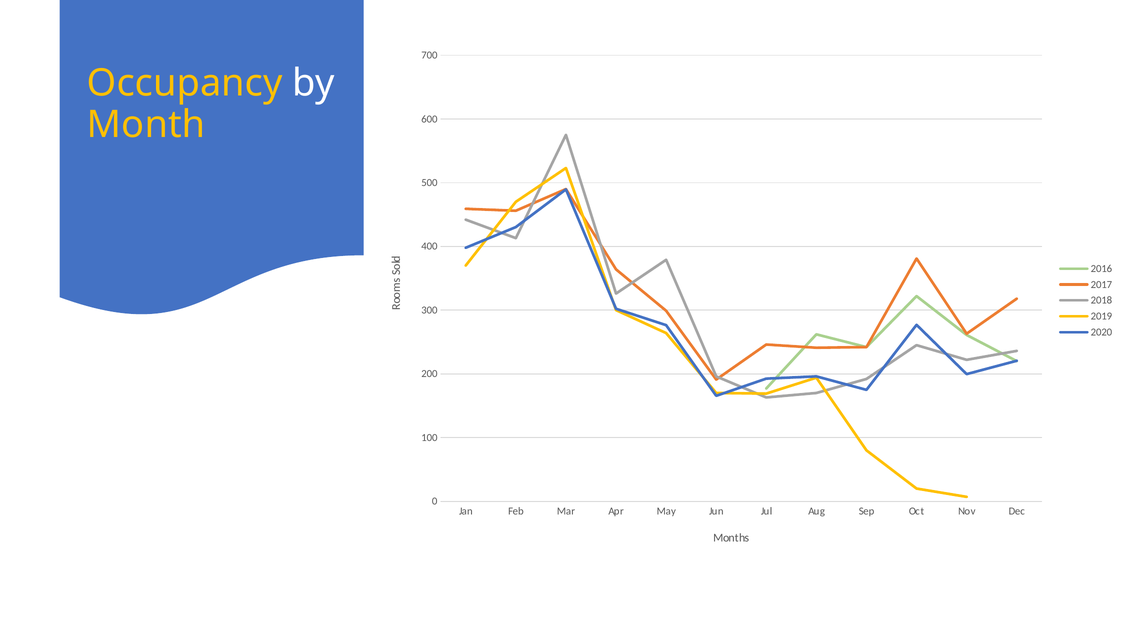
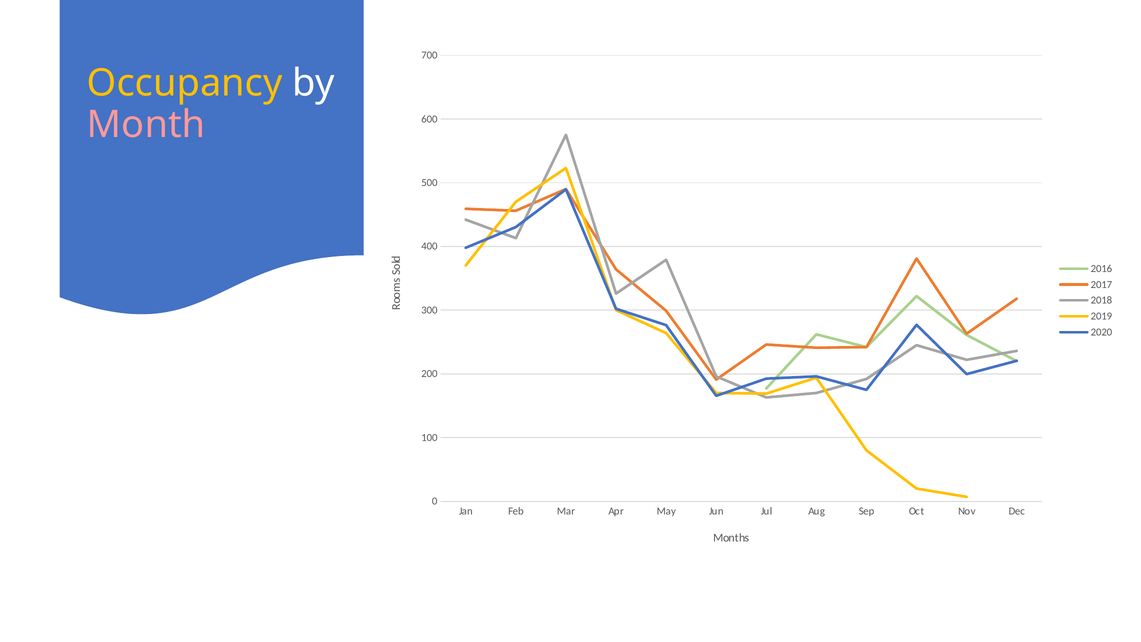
Month colour: yellow -> pink (146, 124)
